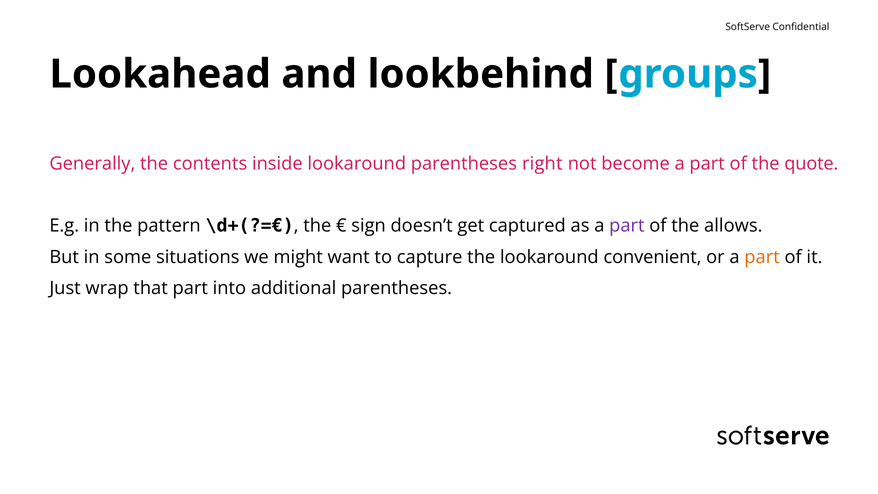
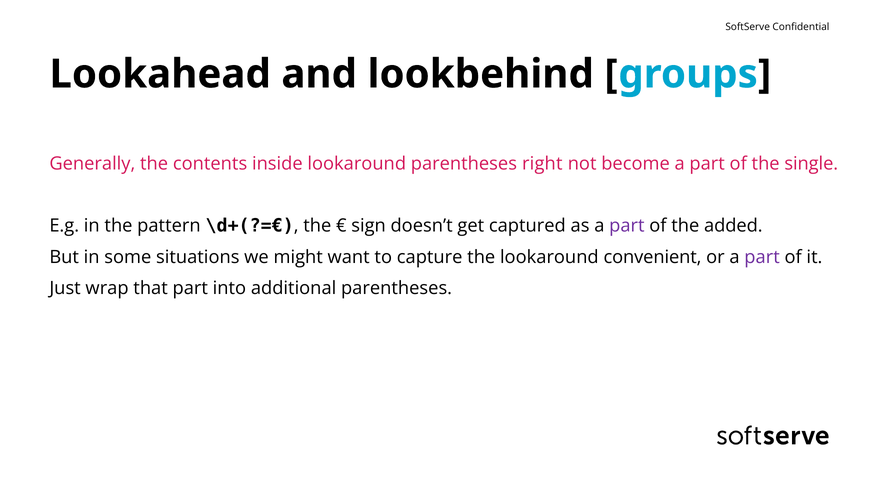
quote: quote -> single (811, 164)
allows: allows -> added (733, 226)
part colour: orange -> purple (762, 257)
